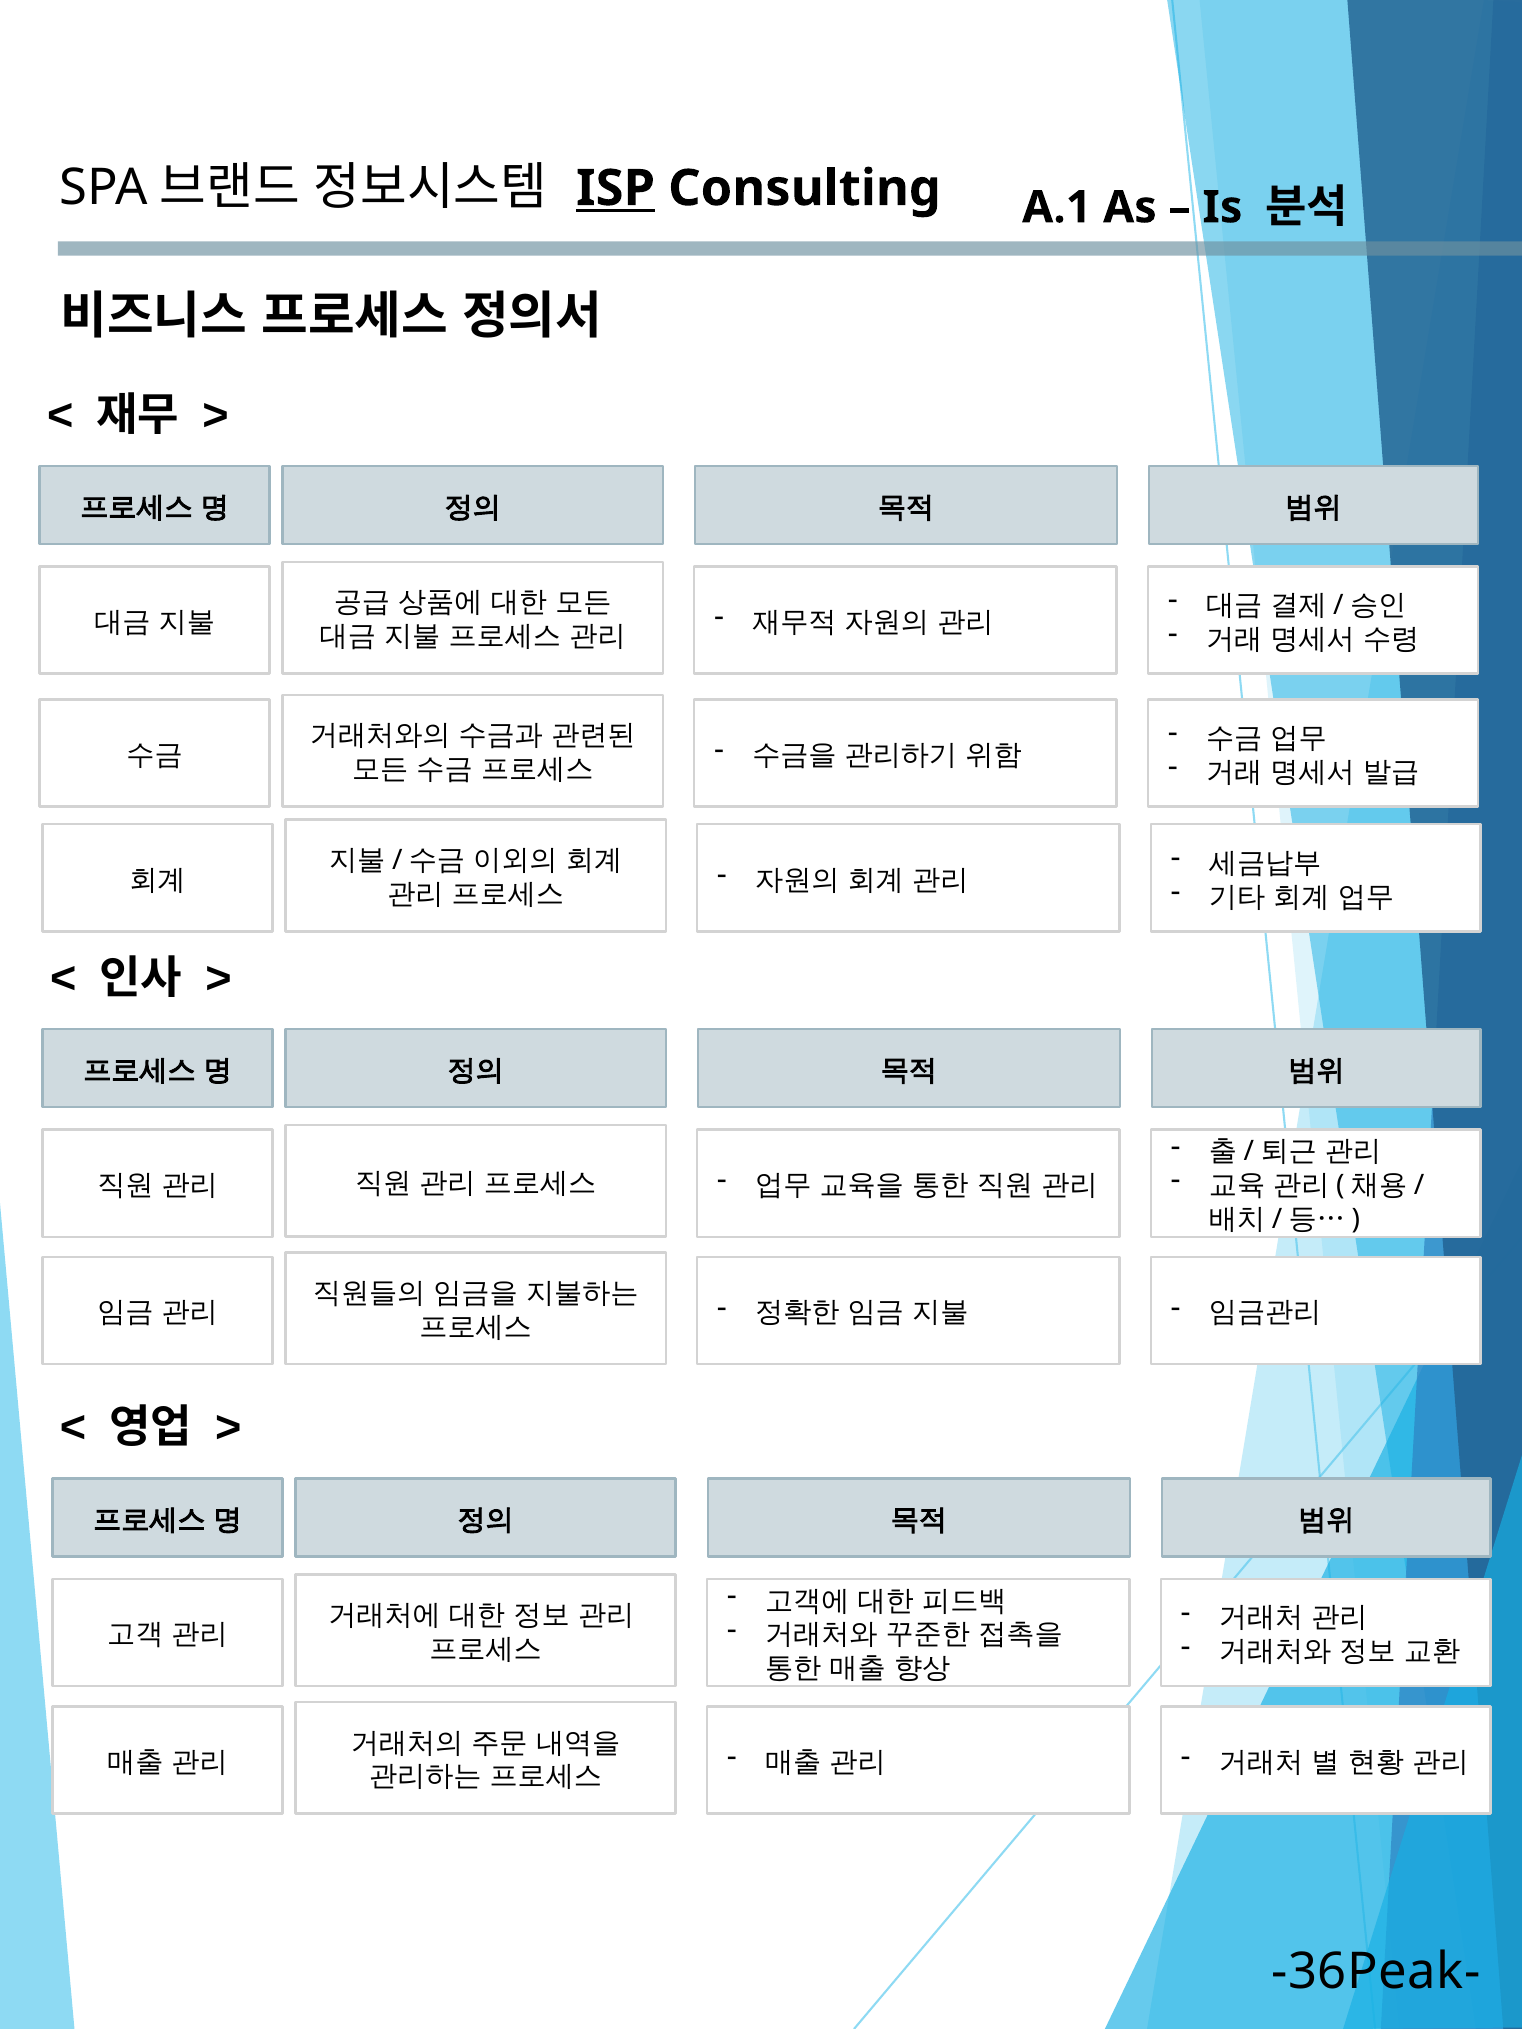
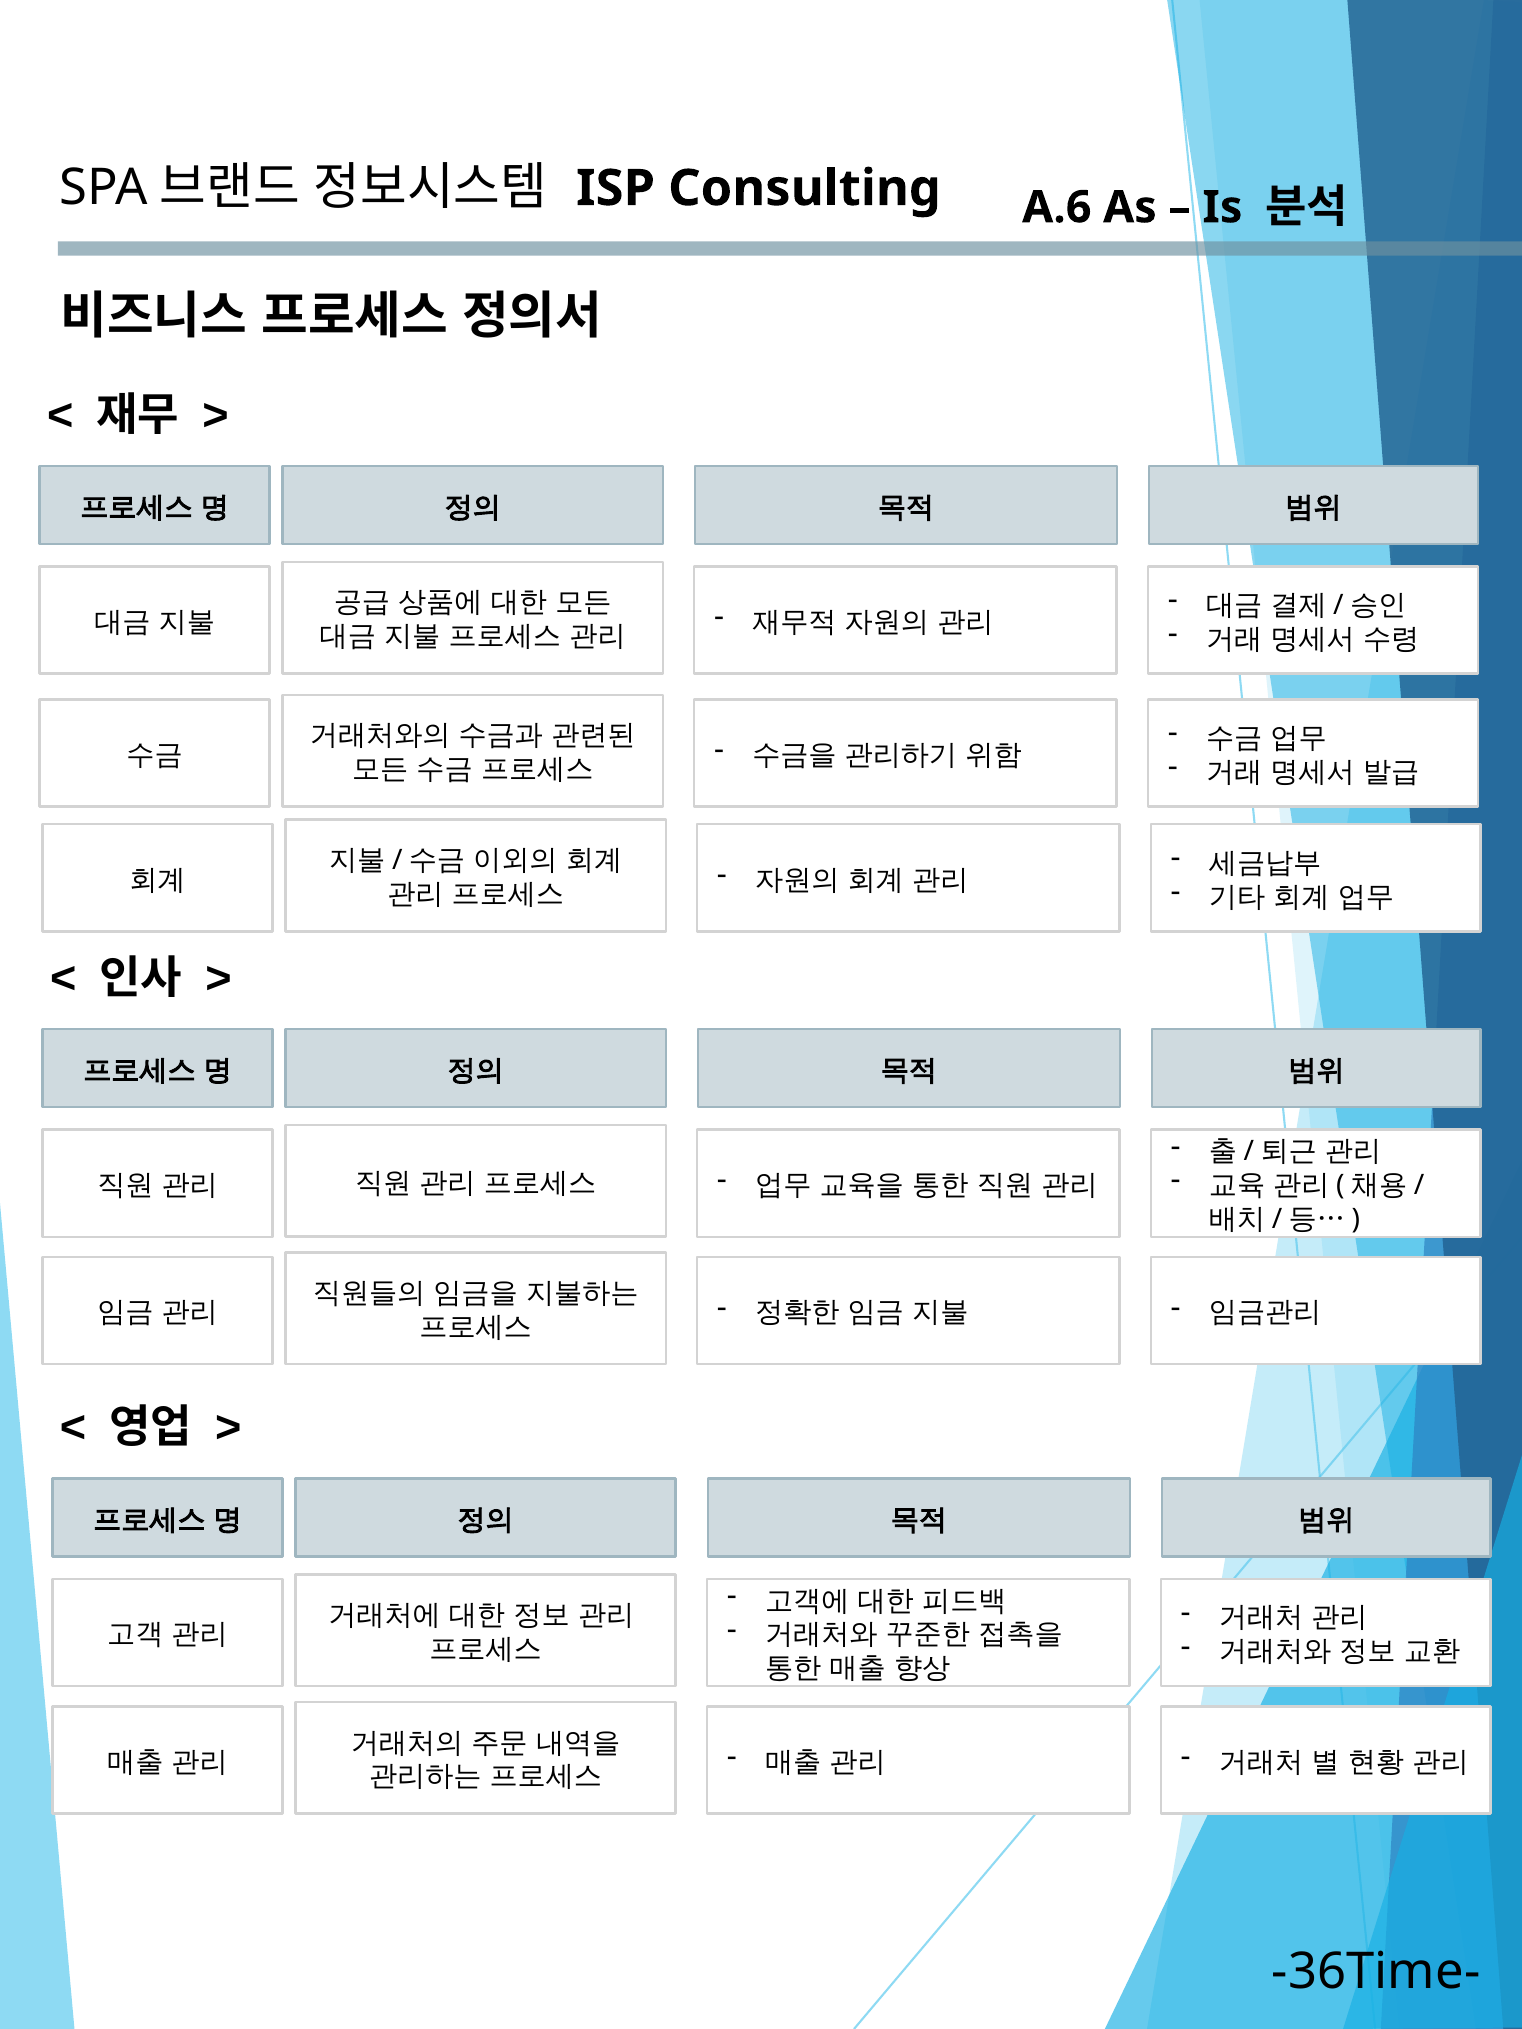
ISP underline: present -> none (615, 188)
A.1: A.1 -> A.6 (1057, 207)
-36Peak-: -36Peak- -> -36Time- (1376, 1972)
